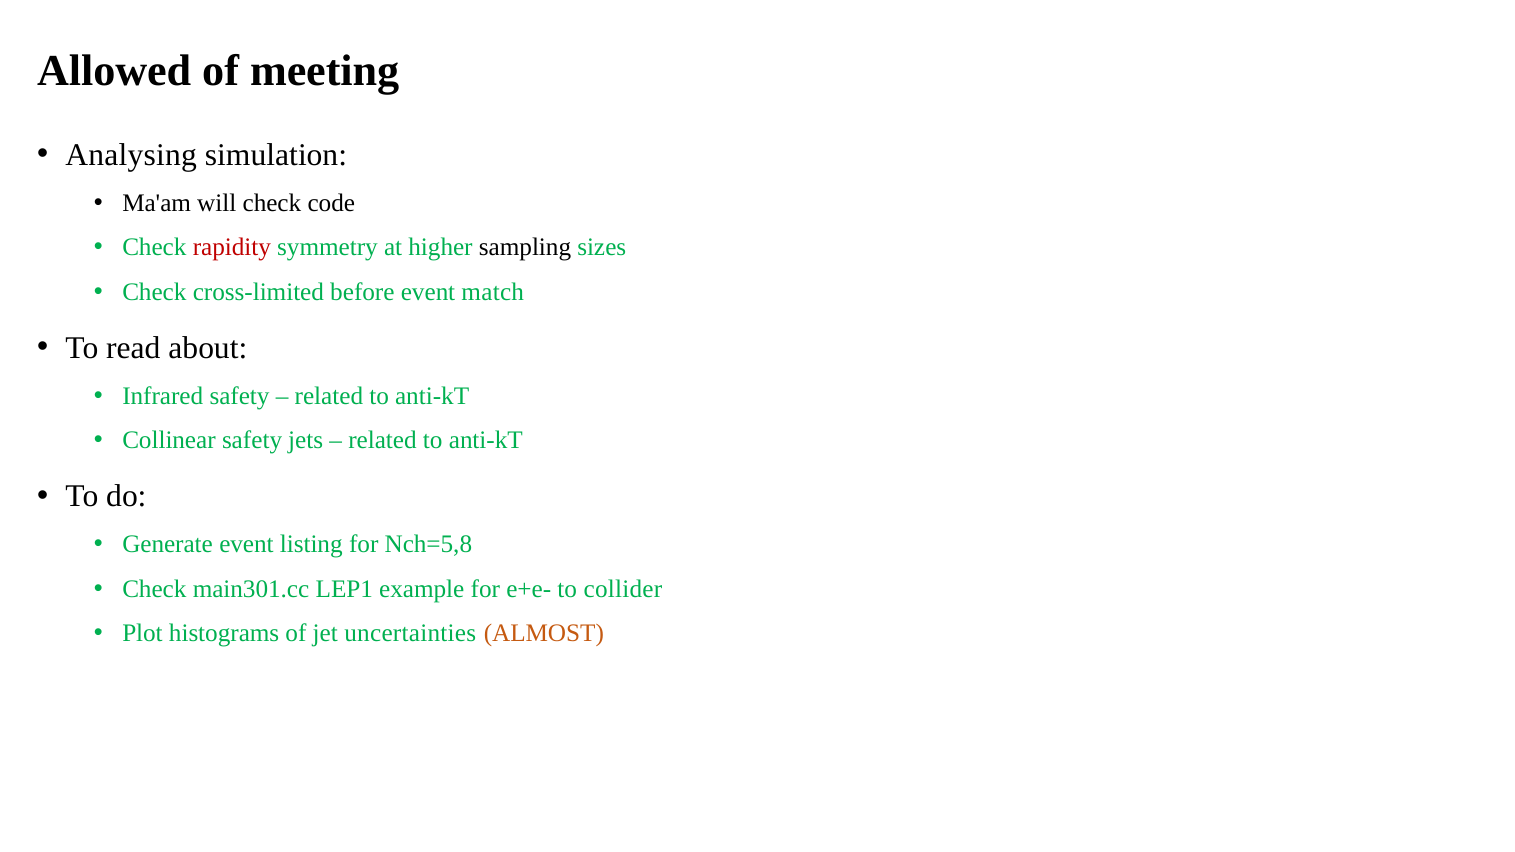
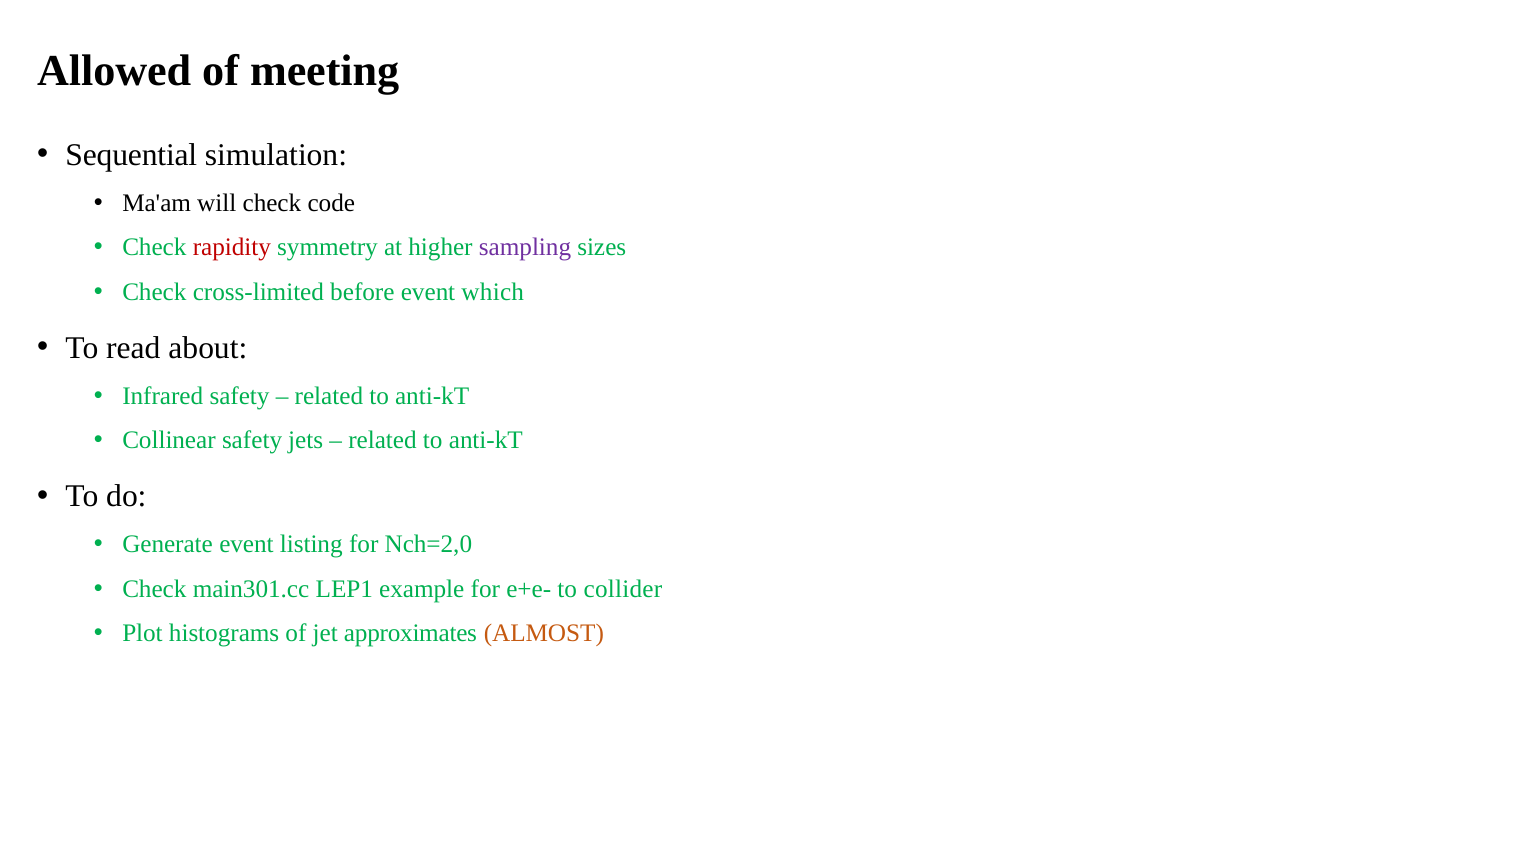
Analysing: Analysing -> Sequential (131, 155)
sampling colour: black -> purple (525, 247)
match: match -> which (493, 292)
Nch=5,8: Nch=5,8 -> Nch=2,0 (428, 544)
uncertainties: uncertainties -> approximates (410, 634)
